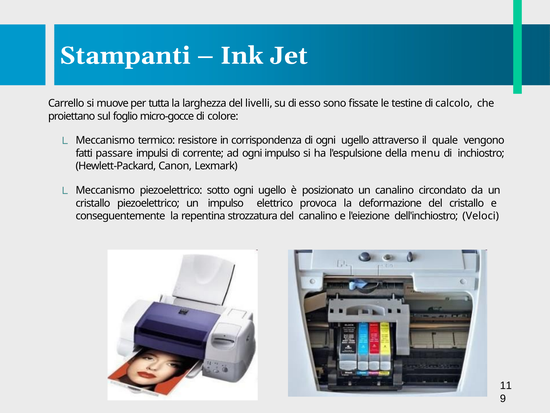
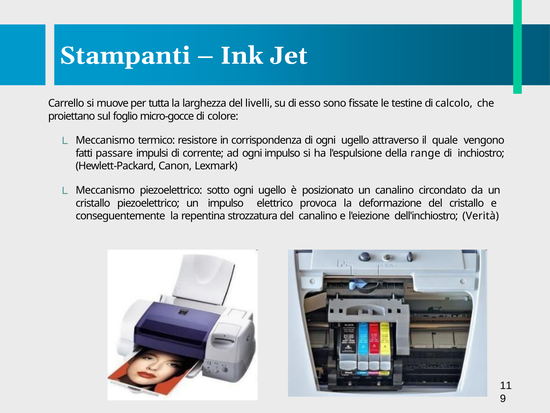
menu: menu -> range (425, 153)
Veloci: Veloci -> Verità (481, 216)
